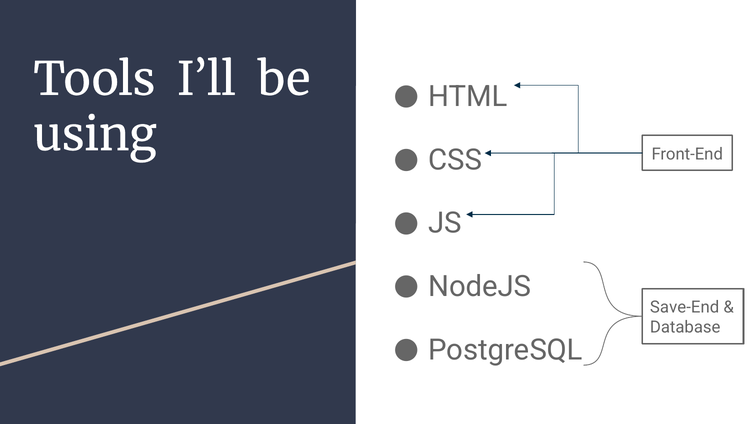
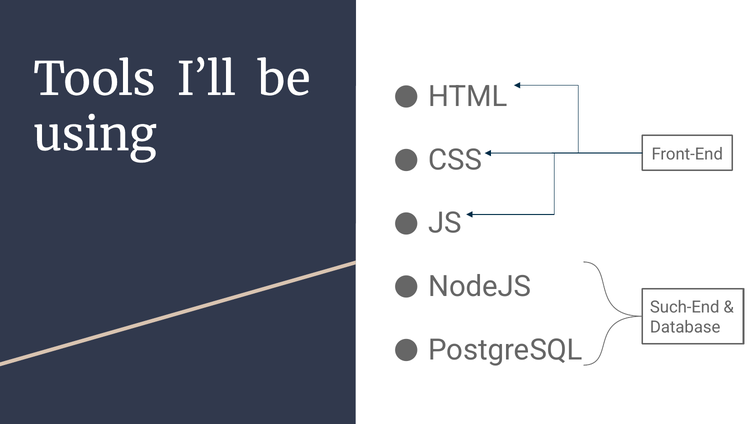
Save-End: Save-End -> Such-End (685, 307)
